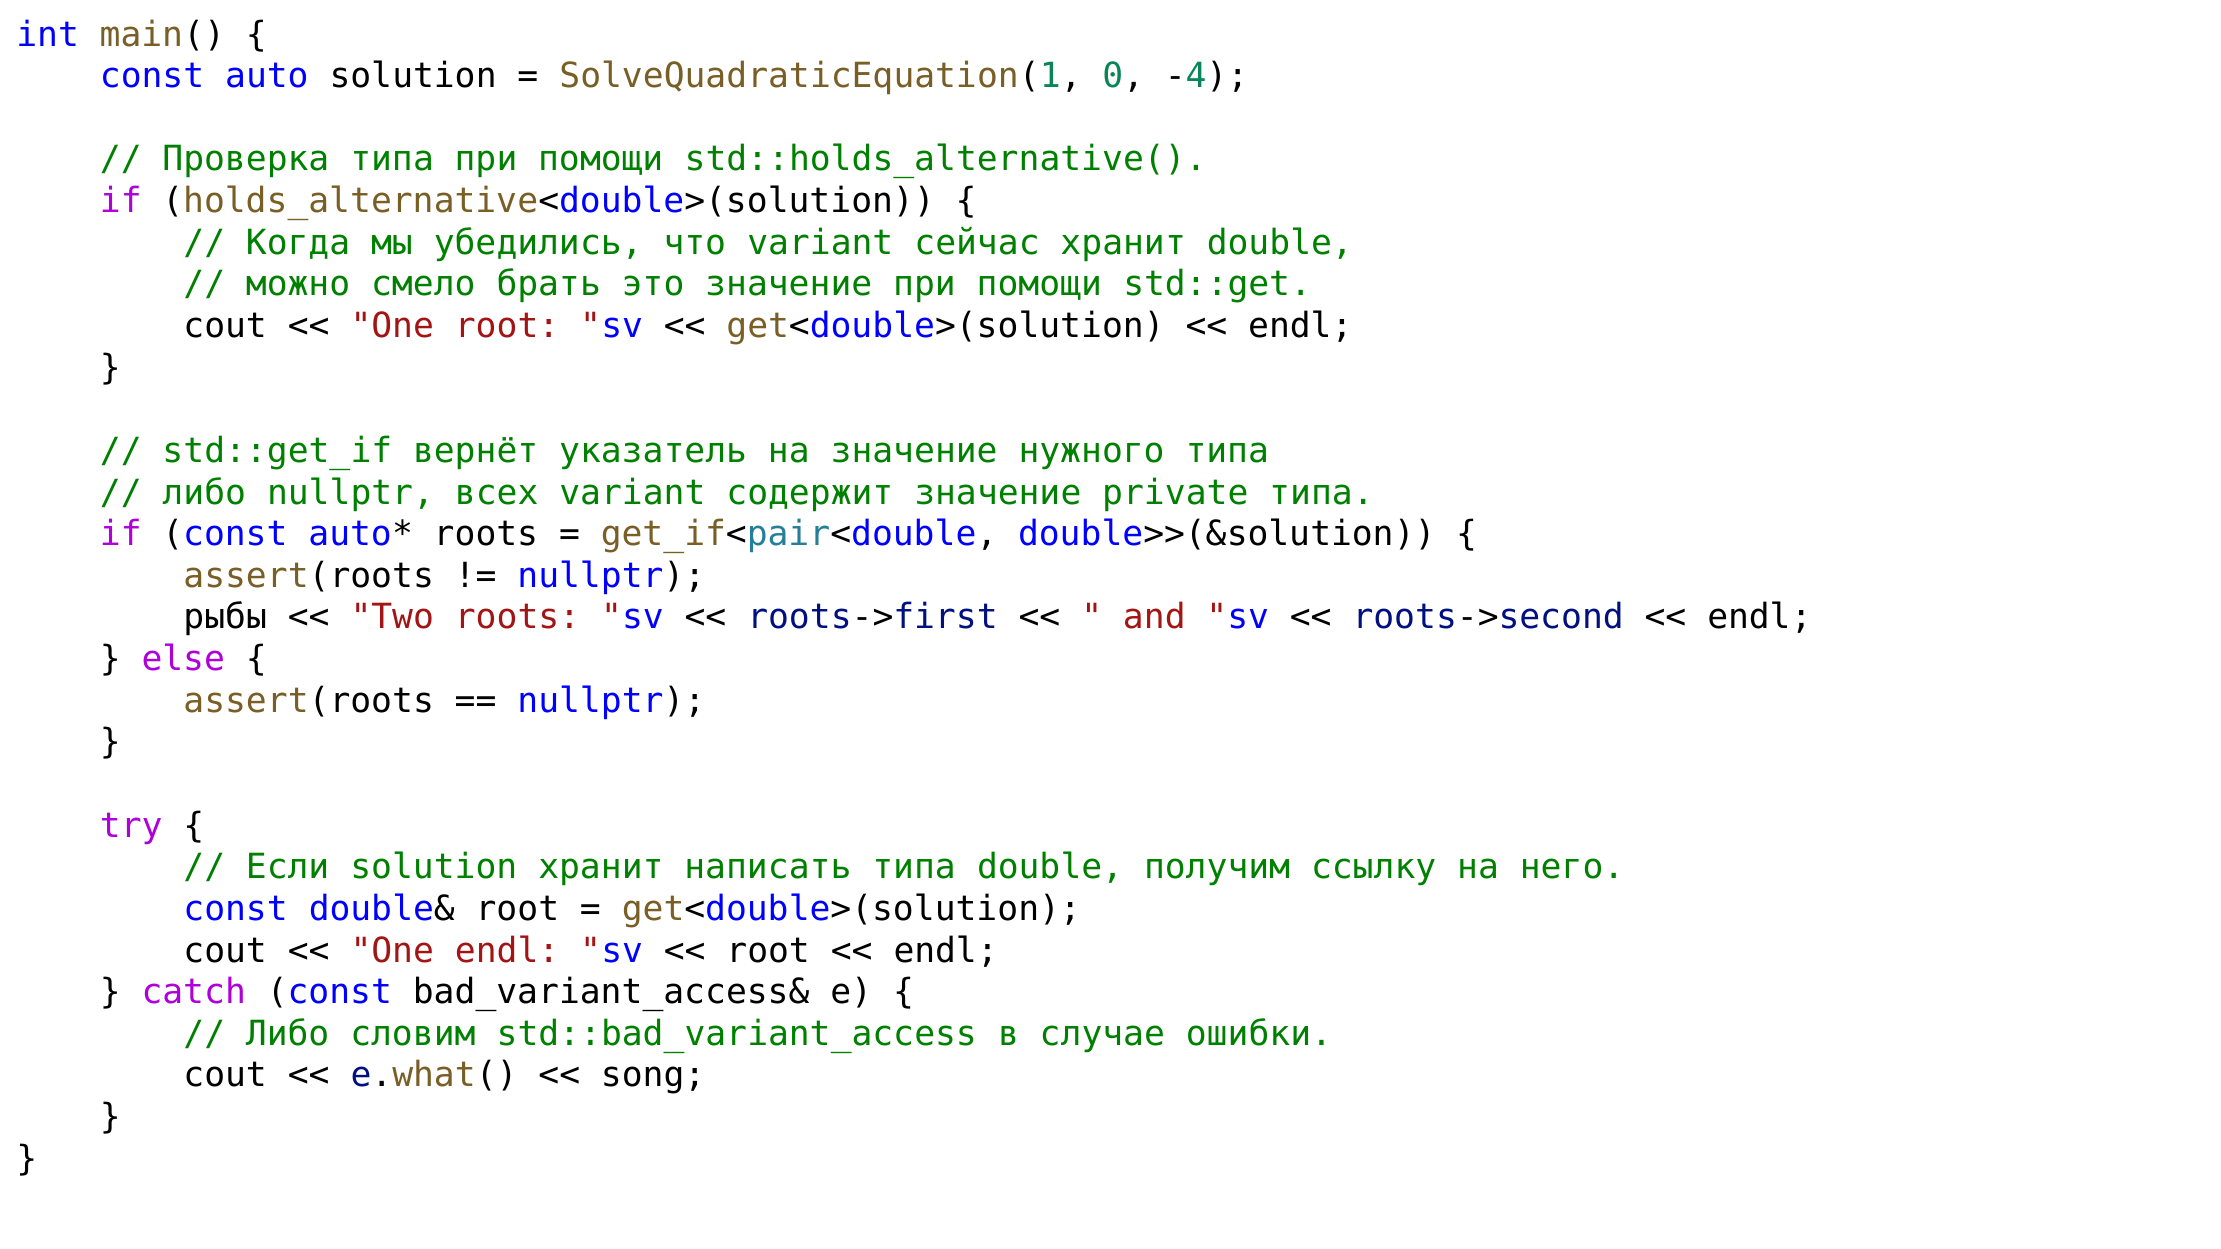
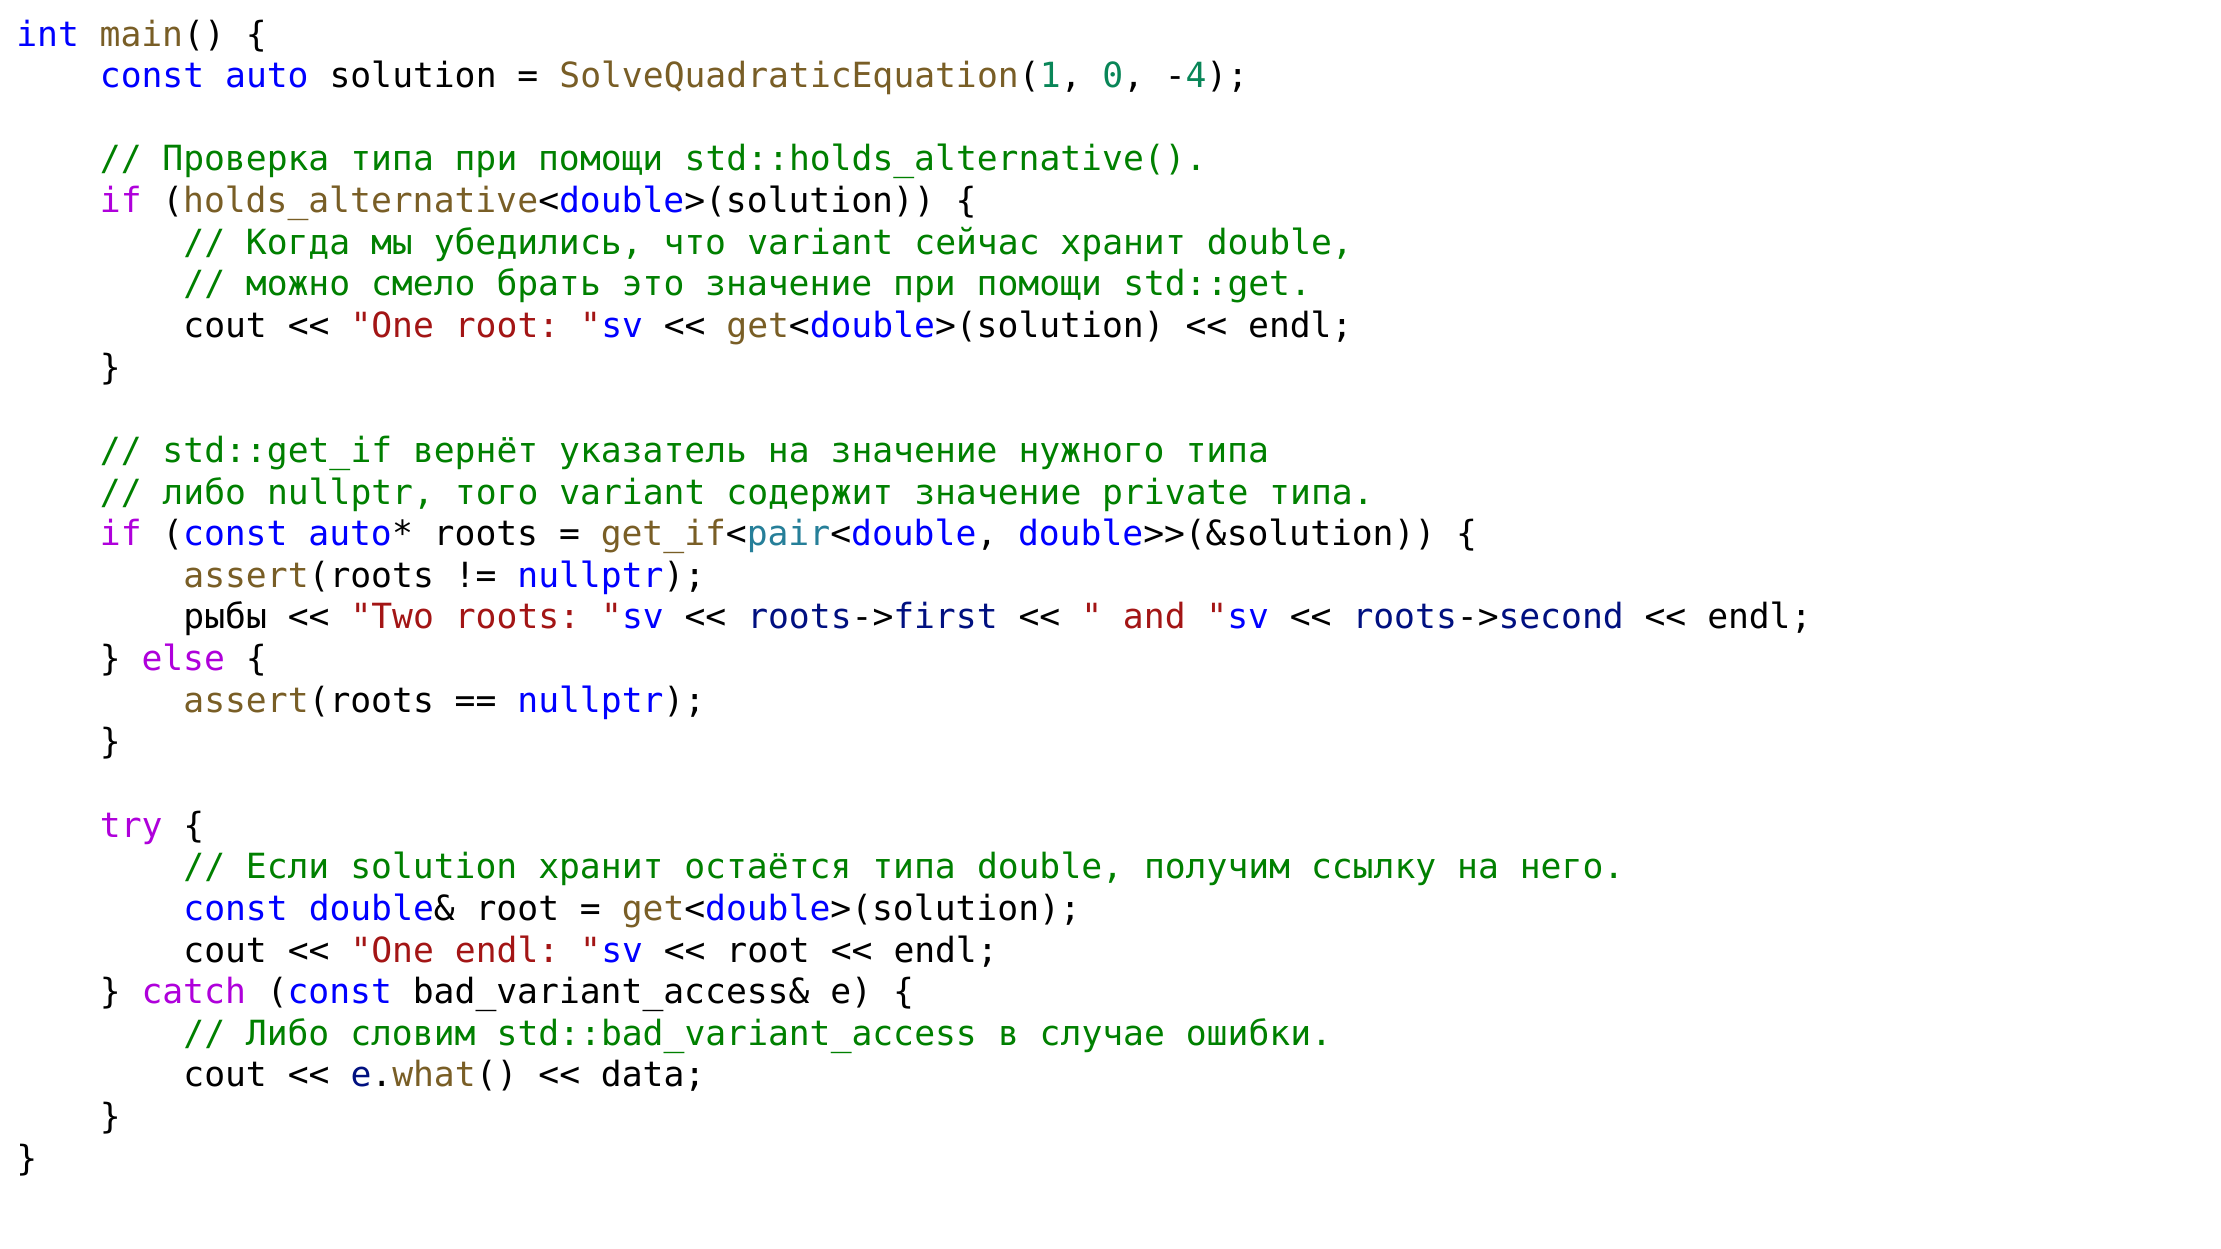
всех: всех -> того (497, 493)
написать: написать -> остаётся (768, 868)
song: song -> data (653, 1076)
